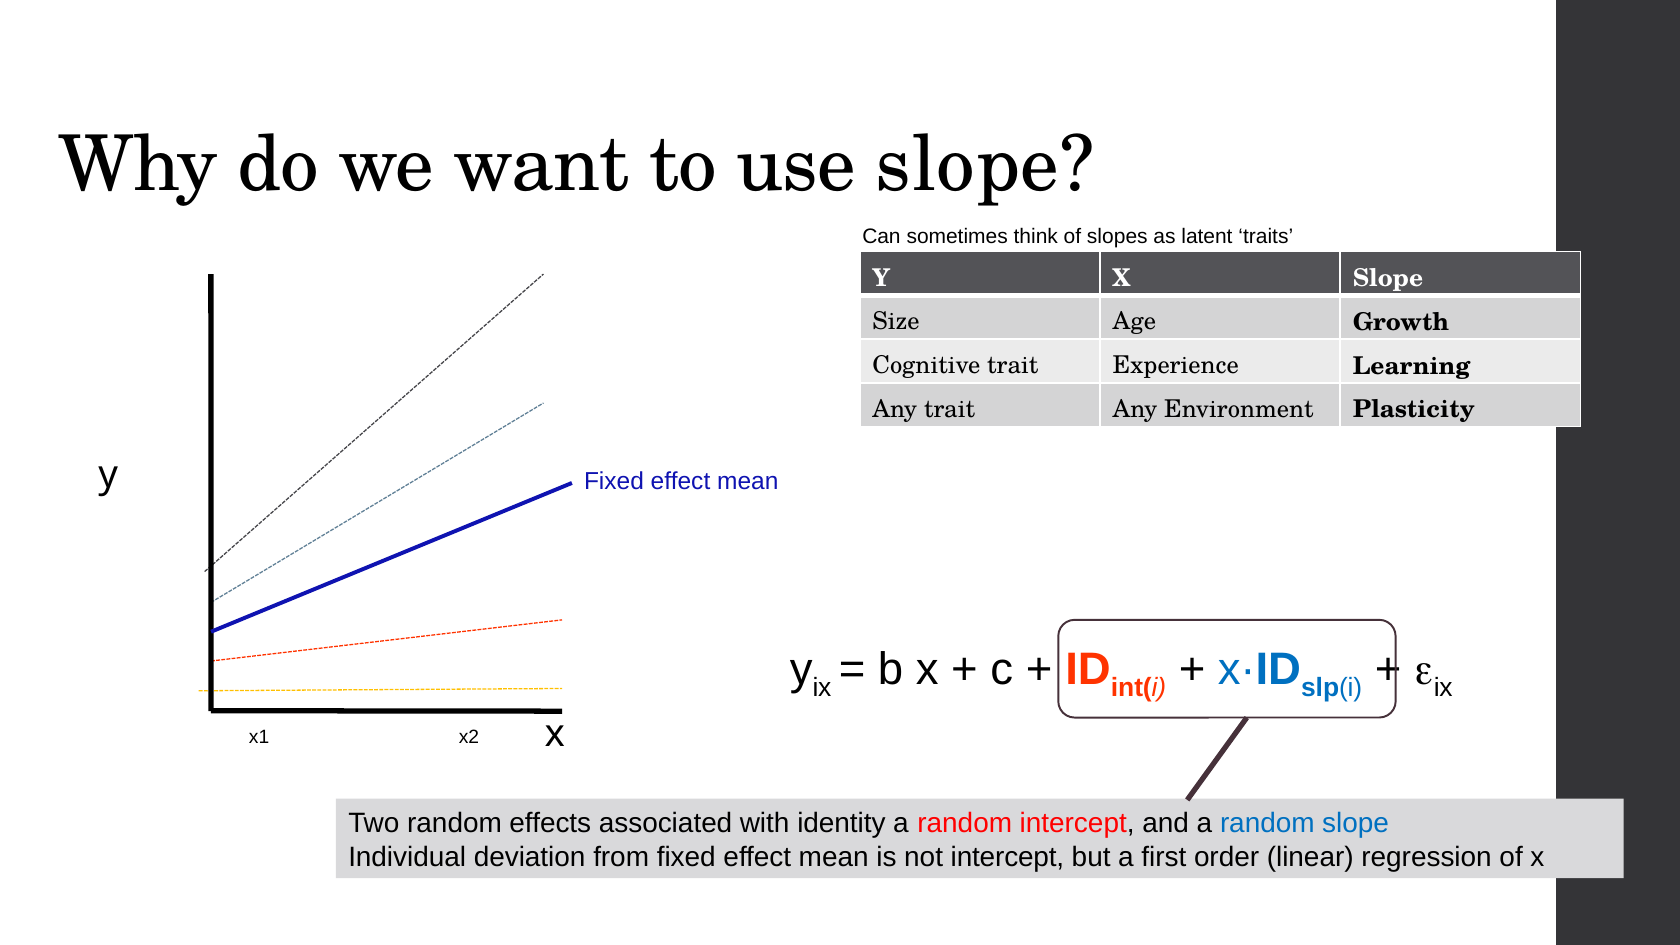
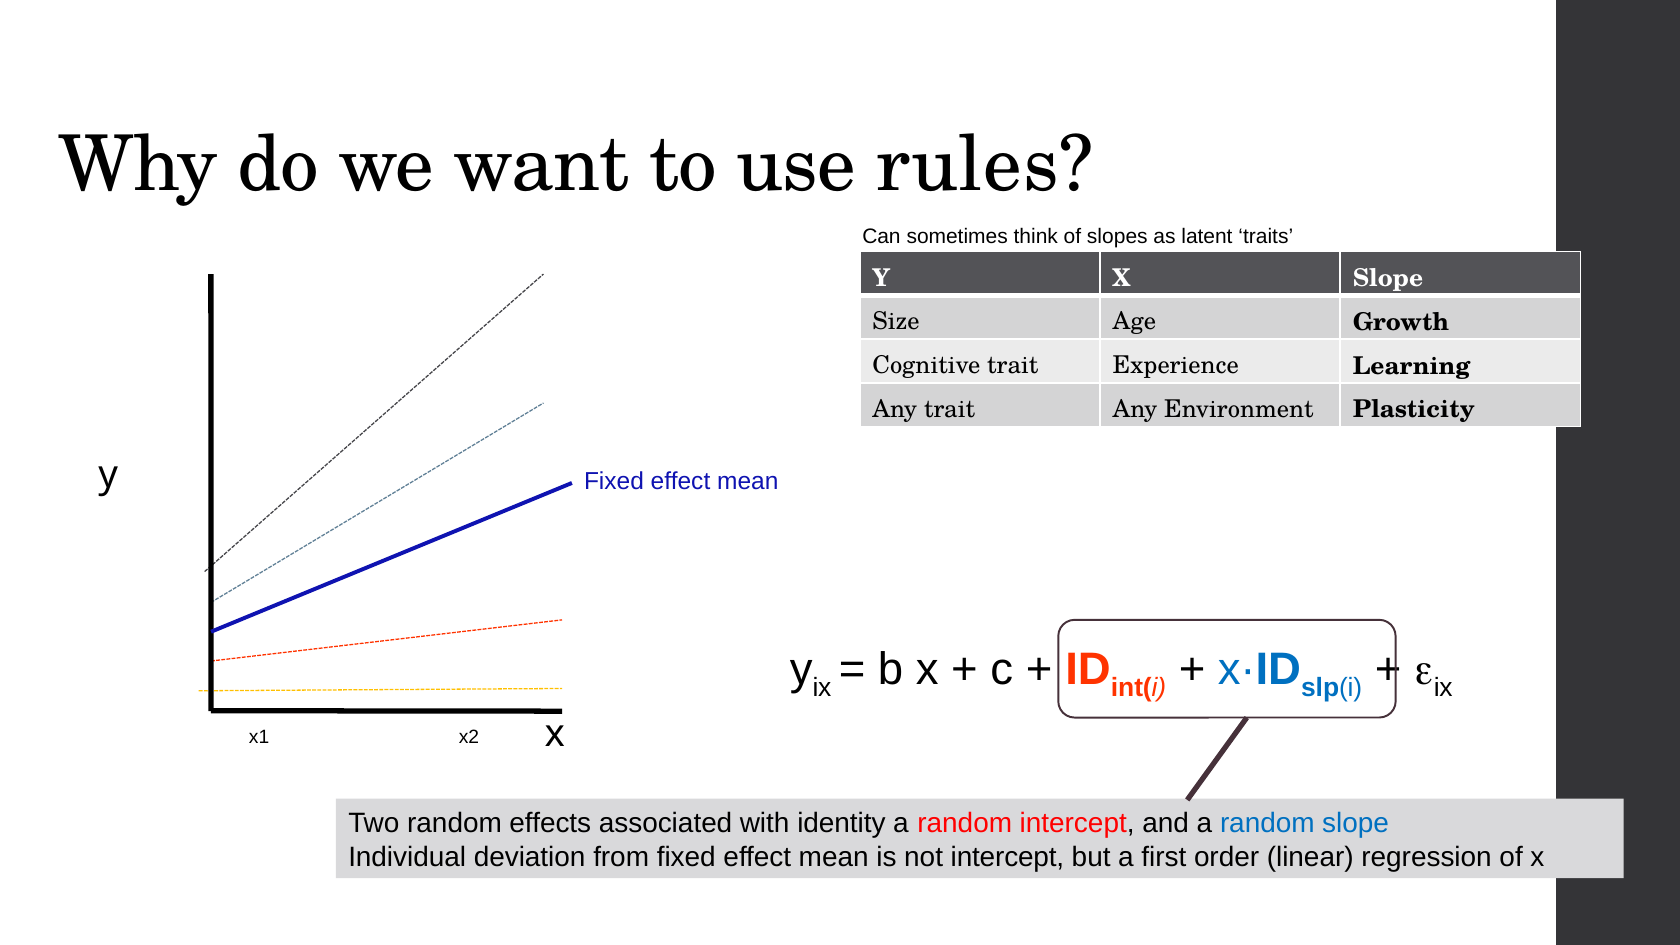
use slope: slope -> rules (985, 165)
